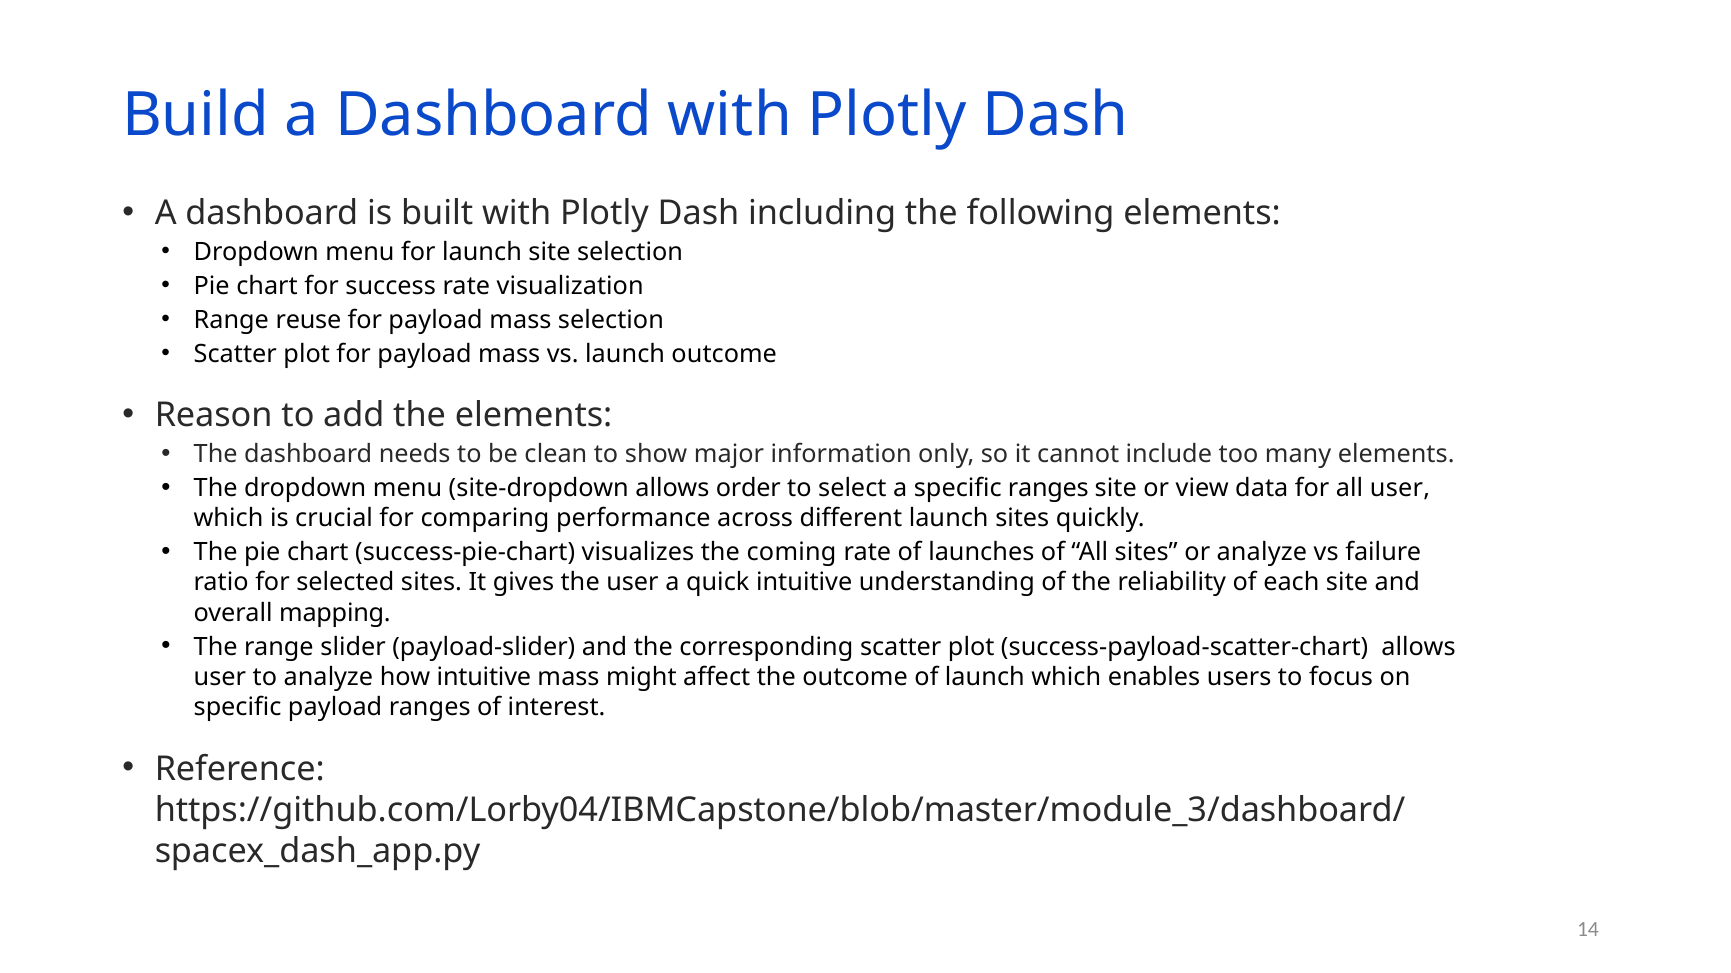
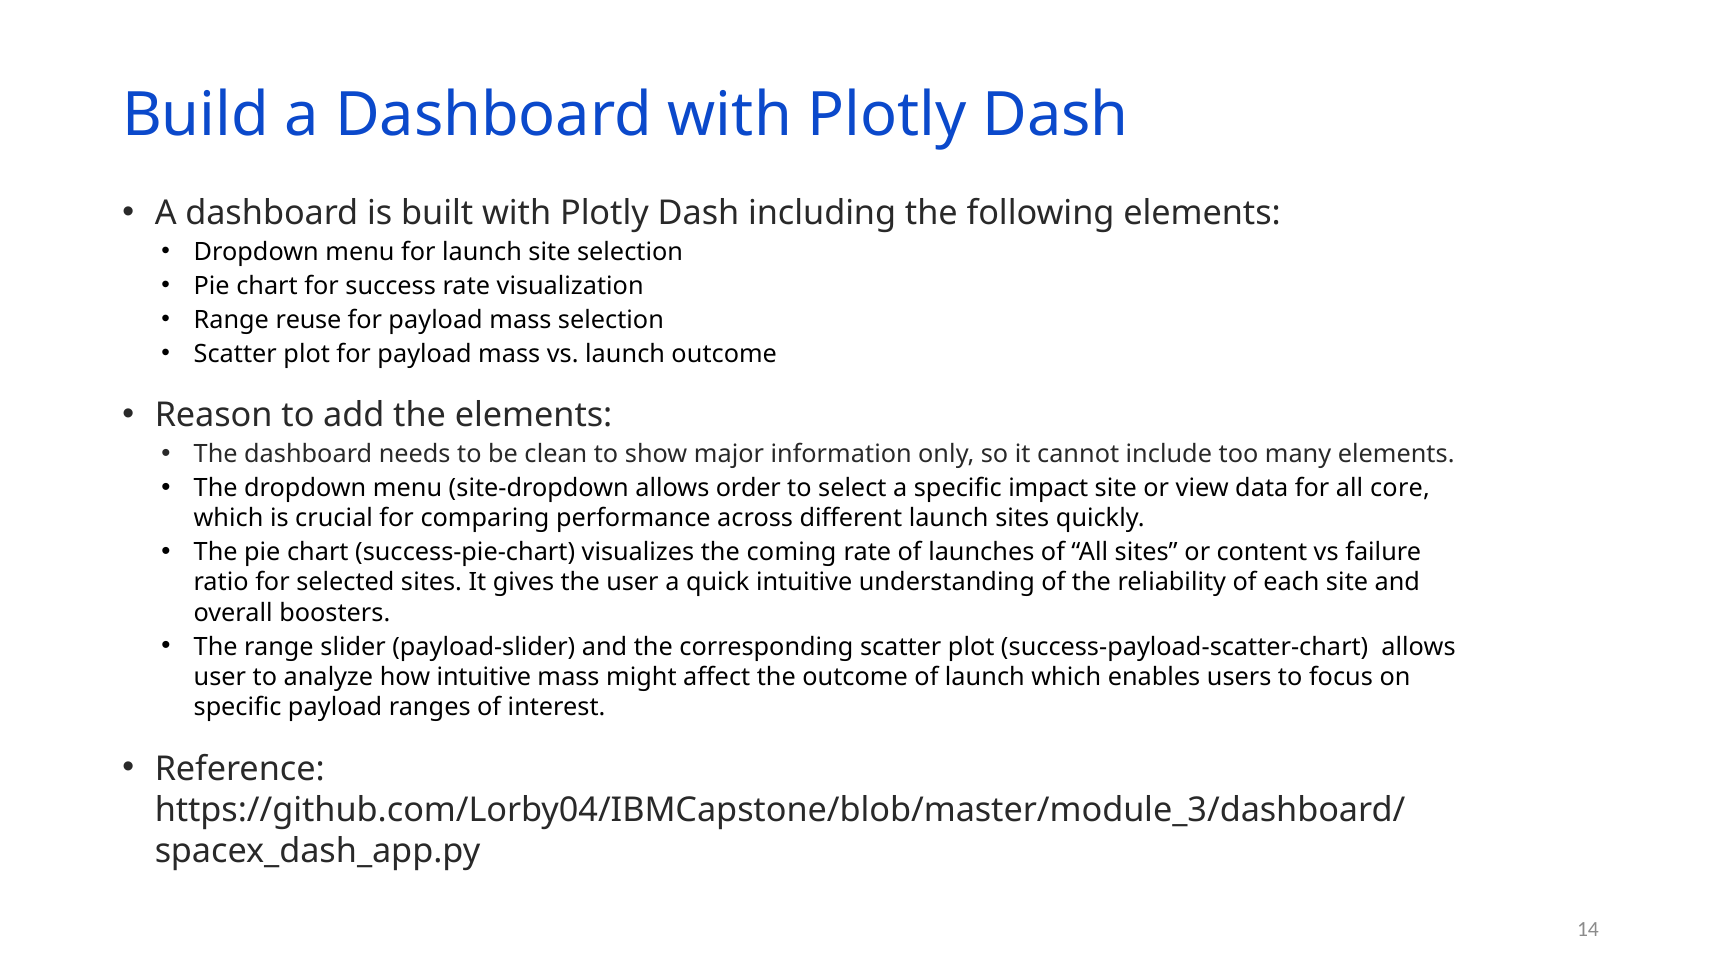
specific ranges: ranges -> impact (1048, 488)
all user: user -> core (1400, 488)
or analyze: analyze -> content (1262, 553)
mapping: mapping -> boosters (335, 613)
